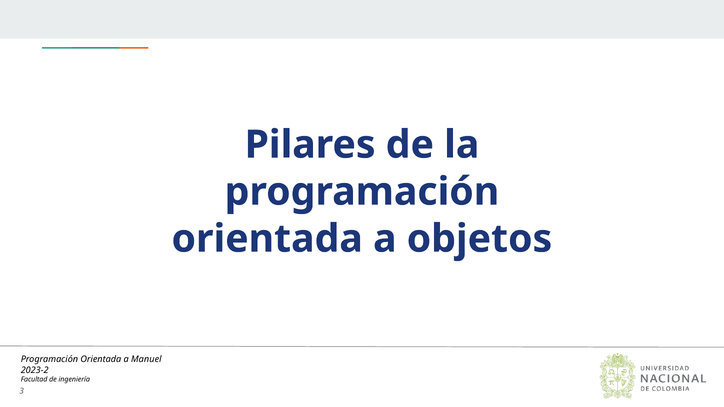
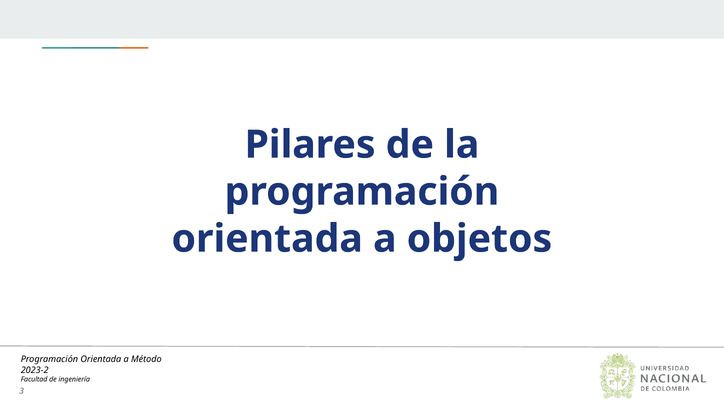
Manuel: Manuel -> Método (146, 359)
